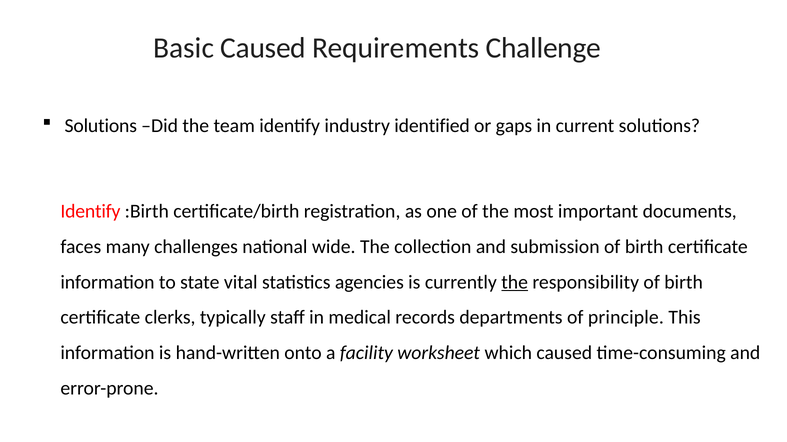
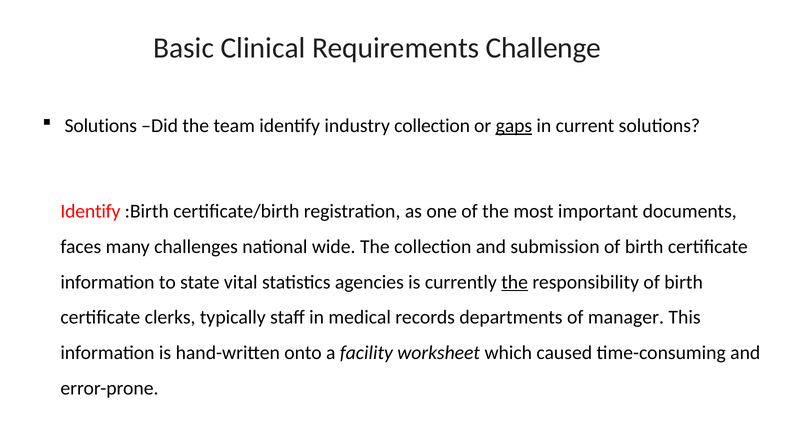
Basic Caused: Caused -> Clinical (263, 48)
industry identified: identified -> collection (432, 126)
gaps underline: none -> present (514, 126)
principle: principle -> manager (626, 318)
